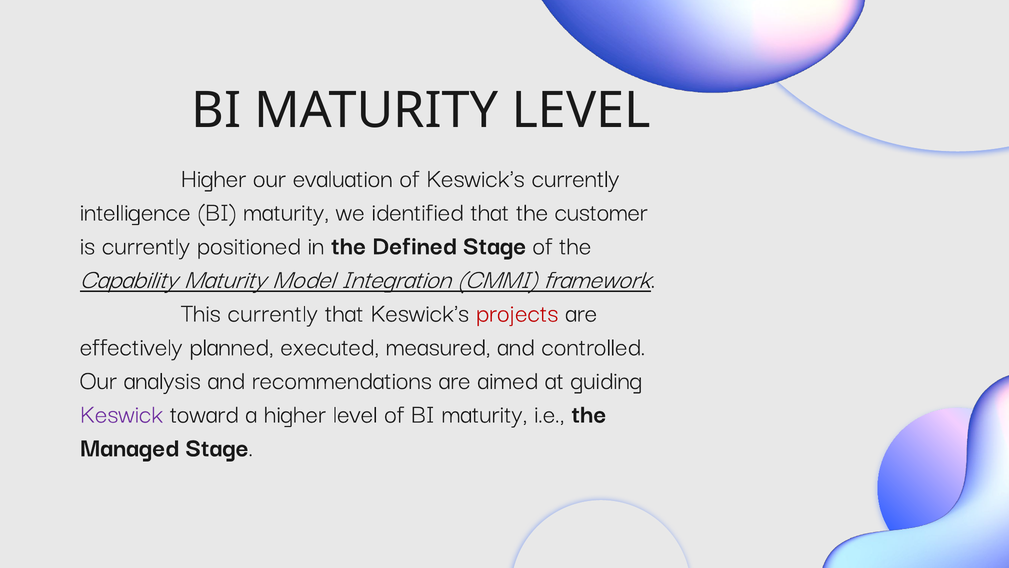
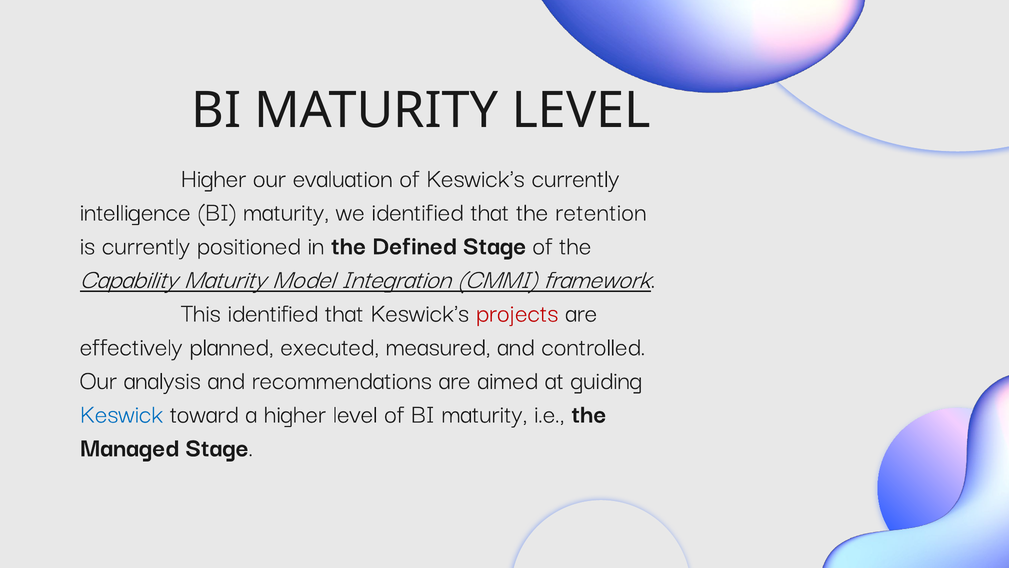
customer: customer -> retention (601, 211)
This currently: currently -> identified (273, 312)
Keswick colour: purple -> blue (121, 413)
